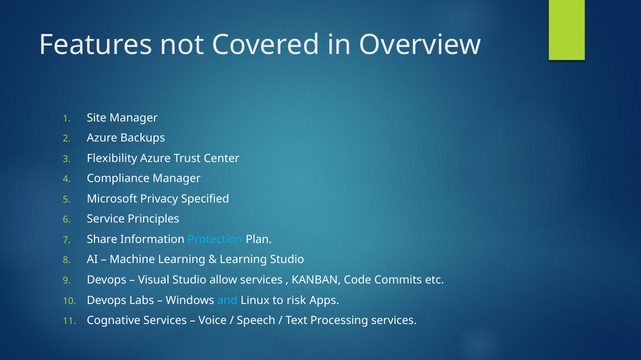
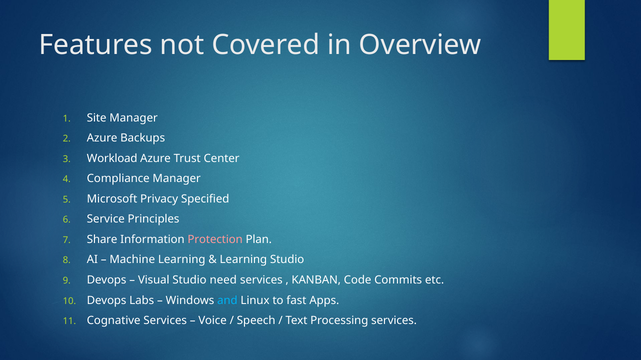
Flexibility: Flexibility -> Workload (112, 159)
Protection colour: light blue -> pink (215, 240)
allow: allow -> need (223, 280)
risk: risk -> fast (296, 301)
